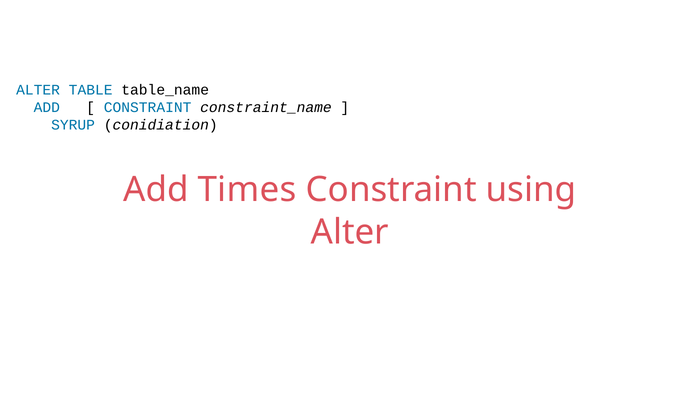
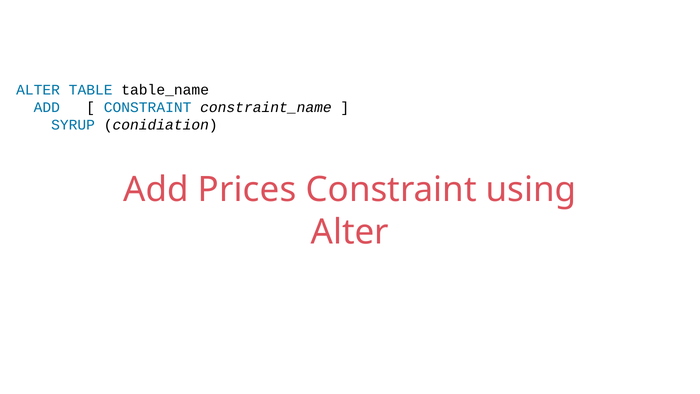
Times: Times -> Prices (247, 190)
